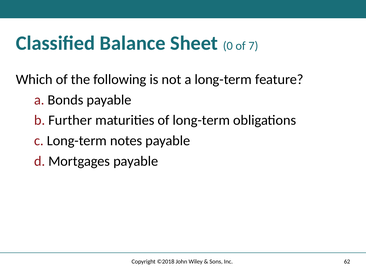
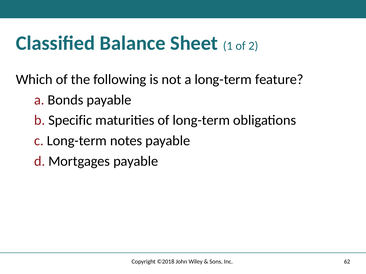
0: 0 -> 1 (228, 46)
7: 7 -> 2 (253, 46)
Further: Further -> Specific (70, 120)
